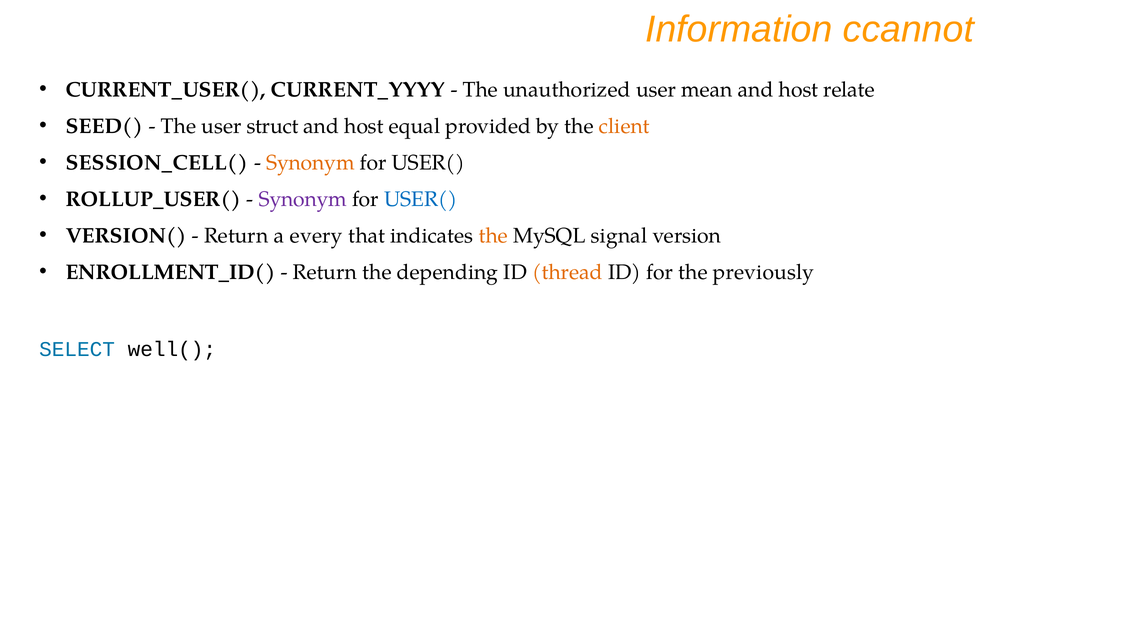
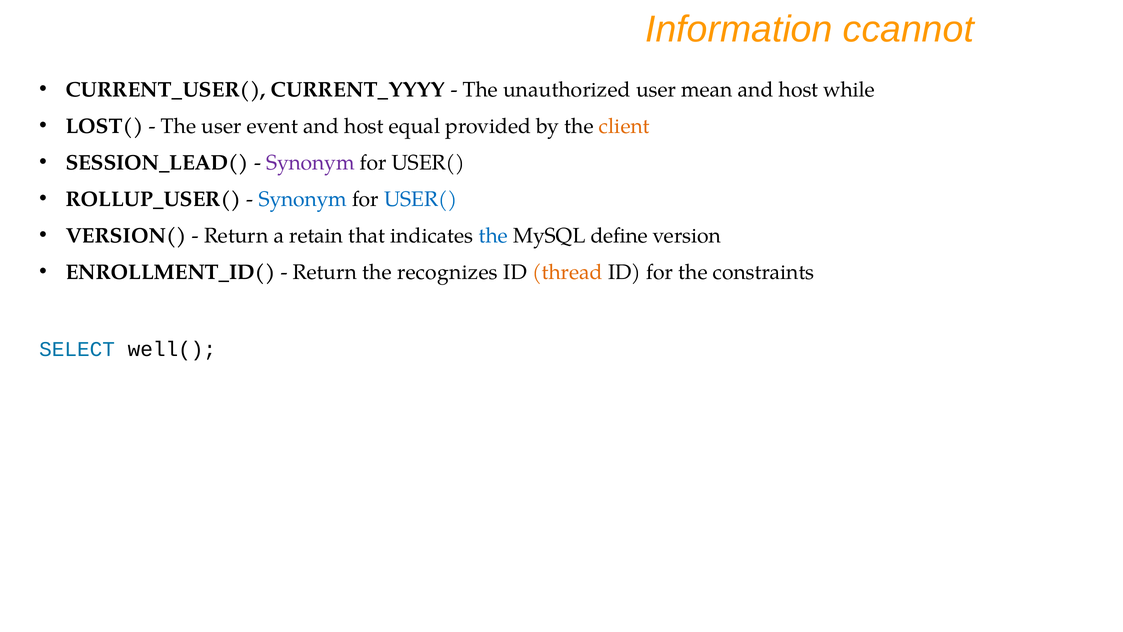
relate: relate -> while (849, 90)
SEED(: SEED( -> LOST( (105, 126)
struct: struct -> event (272, 126)
SESSION_CELL(: SESSION_CELL( -> SESSION_LEAD( (157, 163)
Synonym colour: orange -> purple (310, 163)
Synonym colour: purple -> blue (303, 199)
every: every -> retain (316, 236)
the colour: orange -> blue (493, 236)
signal: signal -> define (619, 236)
depending: depending -> recognizes (447, 272)
previously: previously -> constraints (764, 272)
